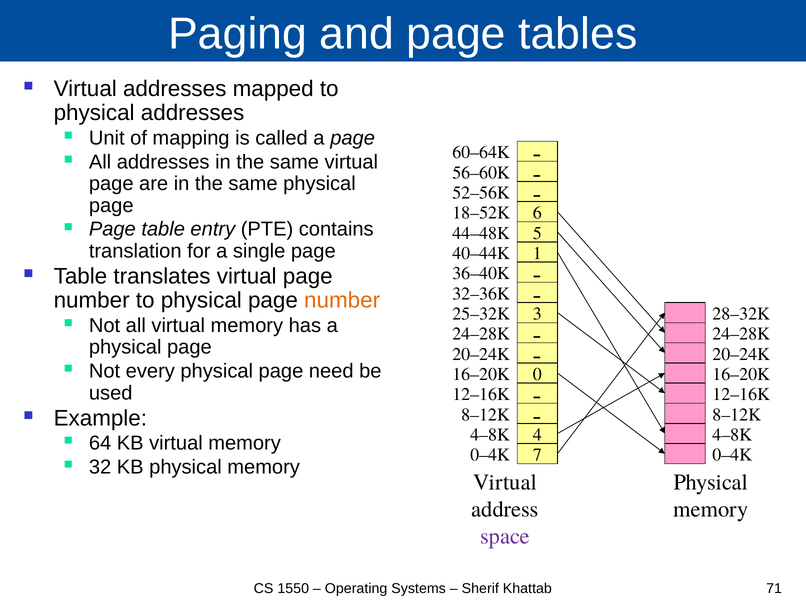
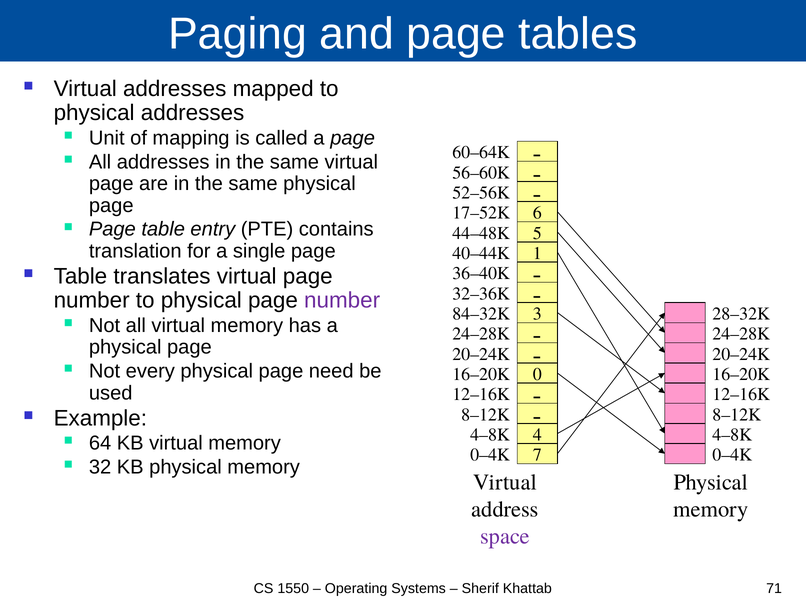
18–52K: 18–52K -> 17–52K (481, 213)
number colour: orange -> purple (342, 300)
25–32K: 25–32K -> 84–32K (481, 314)
